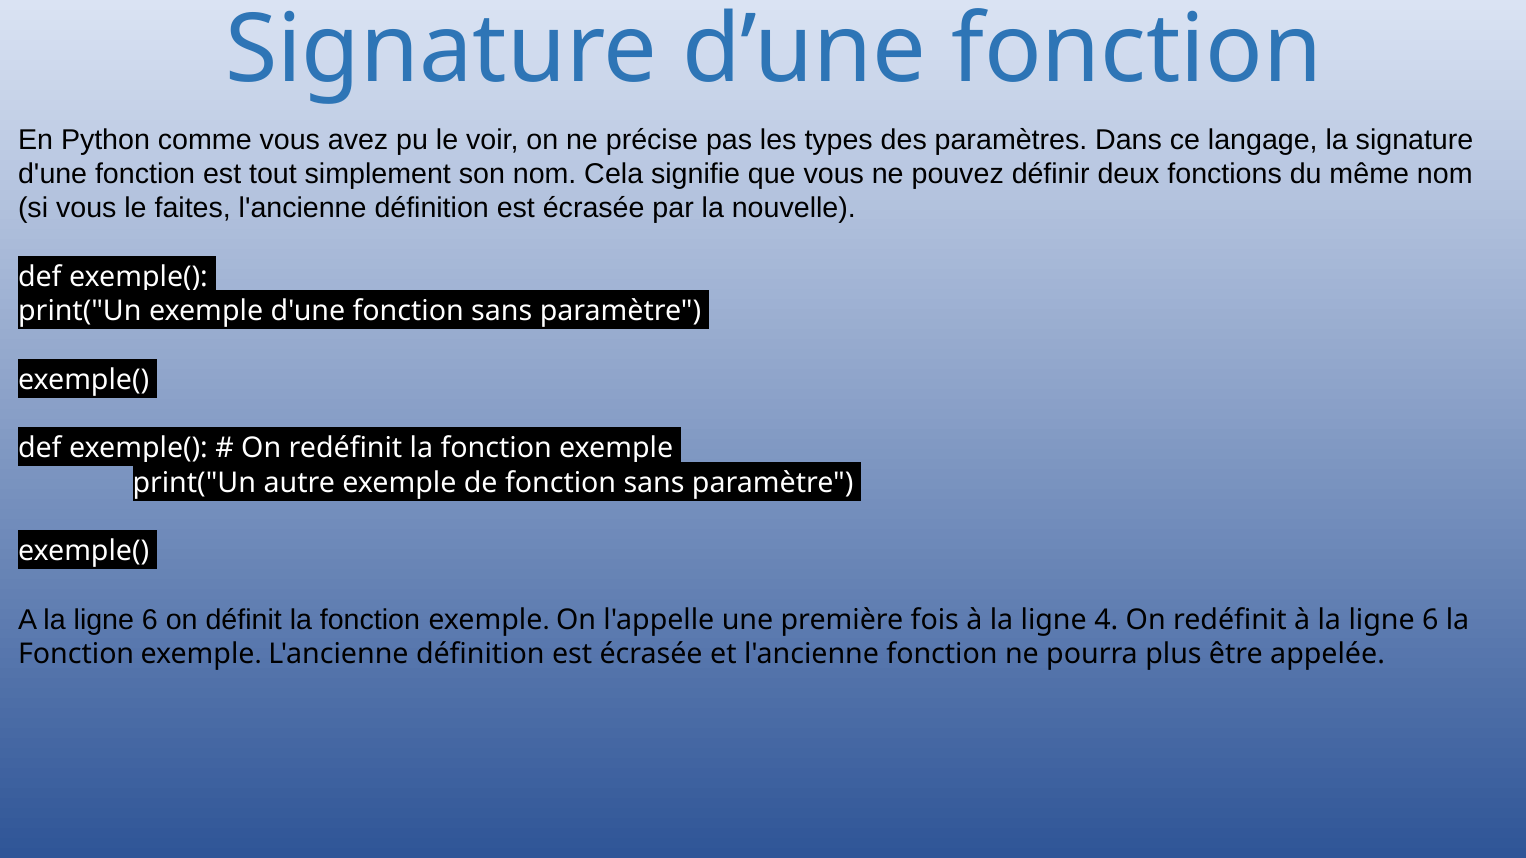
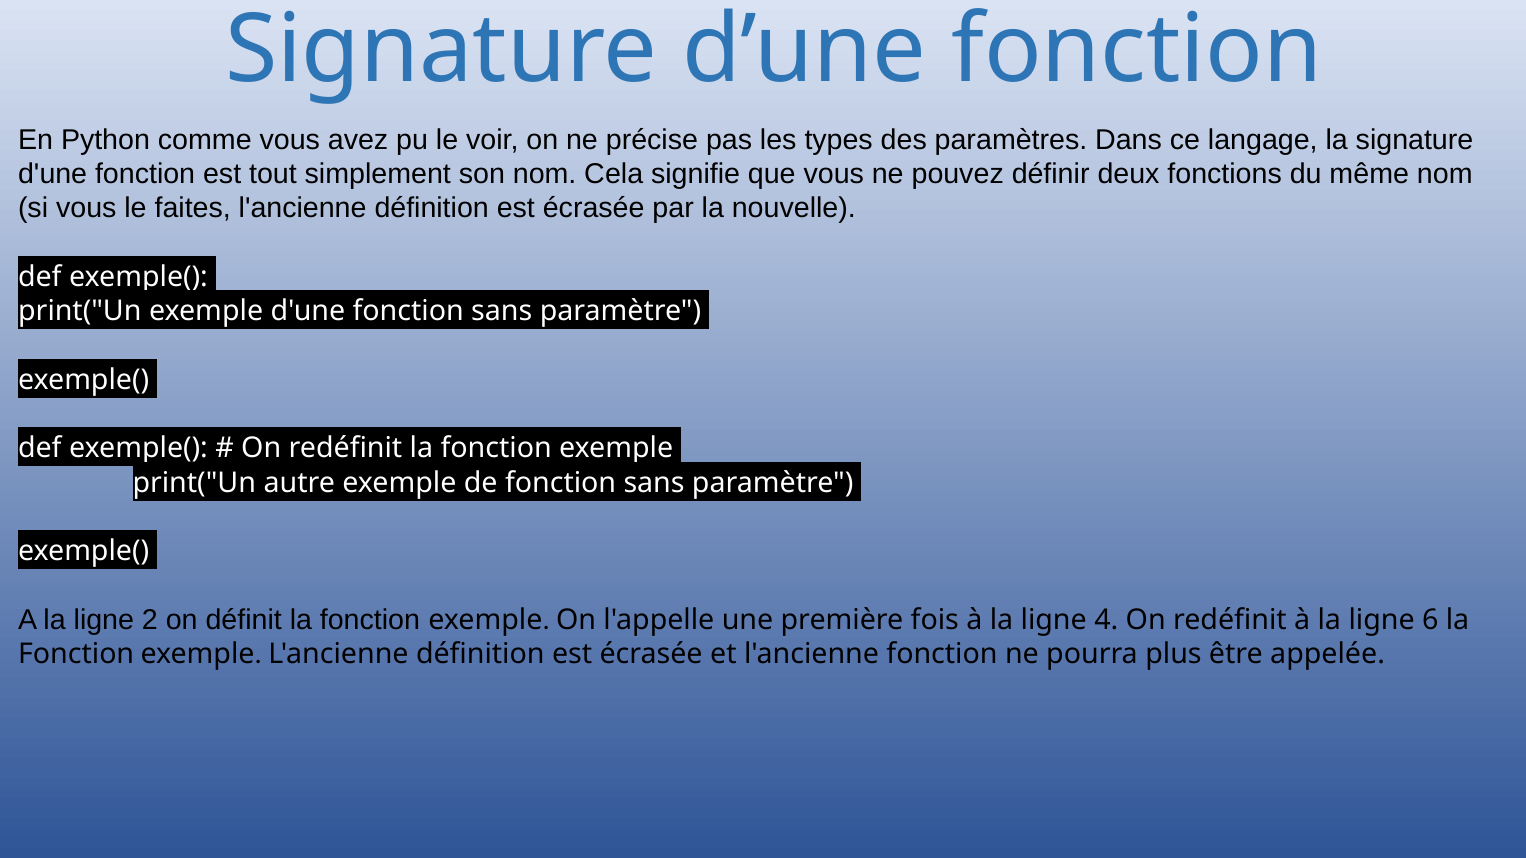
A la ligne 6: 6 -> 2 (150, 620)
